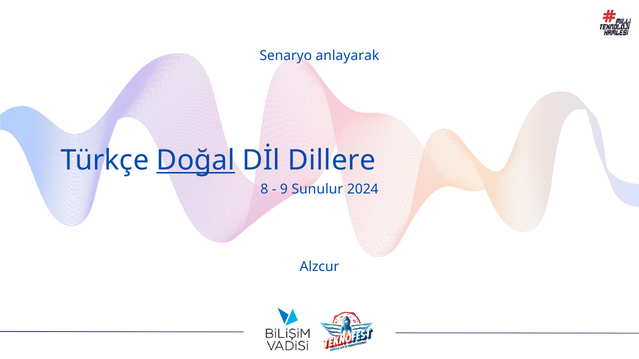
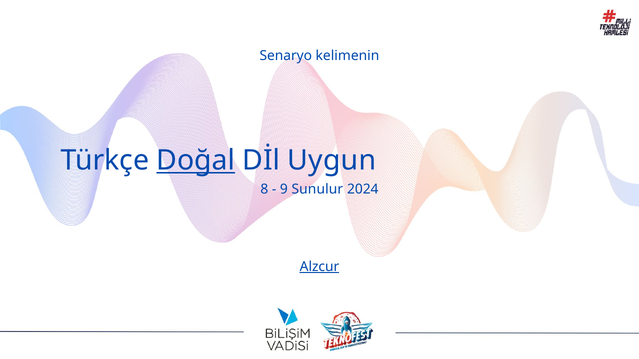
anlayarak: anlayarak -> kelimenin (347, 56)
Dillere: Dillere -> Uygun (332, 161)
Alzcur underline: none -> present (319, 267)
